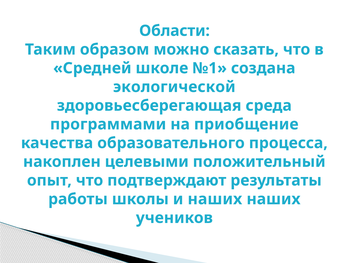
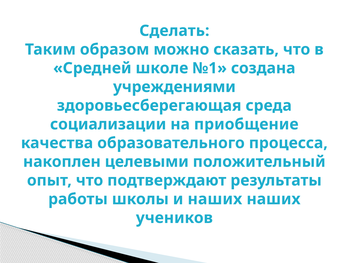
Области: Области -> Сделать (174, 31)
экологической: экологической -> учреждениями (174, 87)
программами: программами -> социализации (108, 124)
